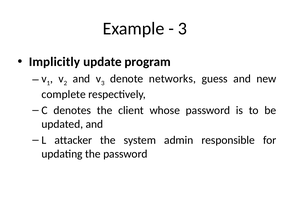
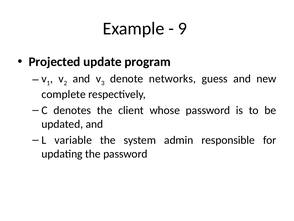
3: 3 -> 9 (183, 28)
Implicitly: Implicitly -> Projected (55, 62)
attacker: attacker -> variable (73, 140)
